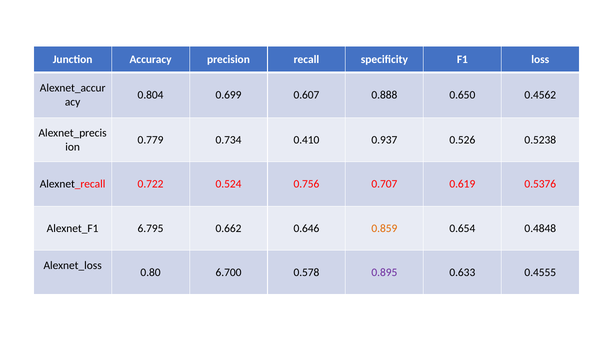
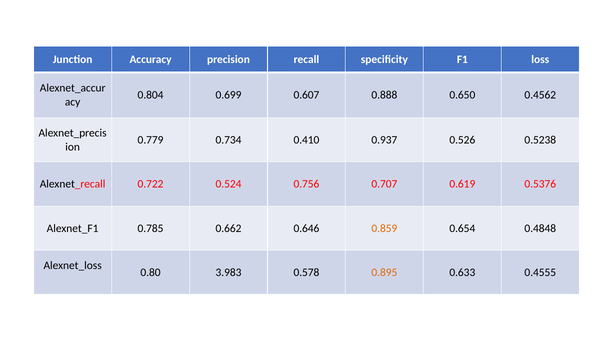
6.795: 6.795 -> 0.785 (151, 228)
6.700: 6.700 -> 3.983 (229, 273)
0.895 colour: purple -> orange (384, 273)
